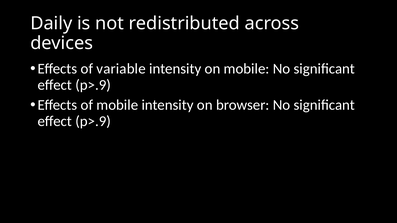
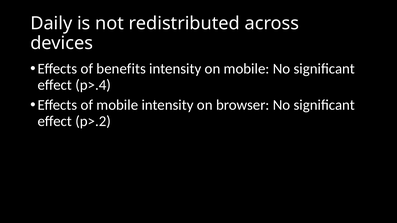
variable: variable -> benefits (121, 69)
p>.9: p>.9 -> p>.4 (93, 85)
p>.9: p>.9 -> p>.2 (93, 121)
